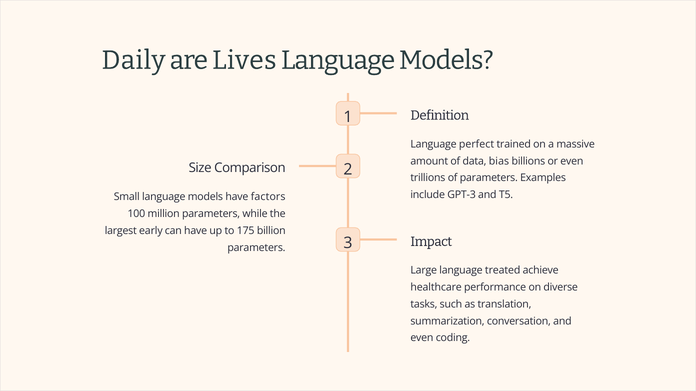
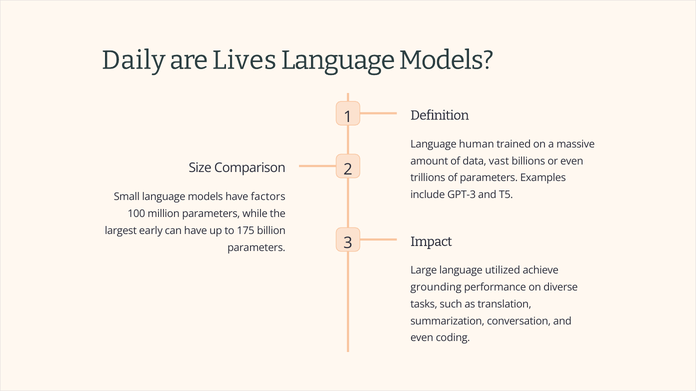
perfect: perfect -> human (477, 144)
bias: bias -> vast (499, 161)
treated: treated -> utilized (503, 271)
healthcare: healthcare -> grounding (436, 288)
